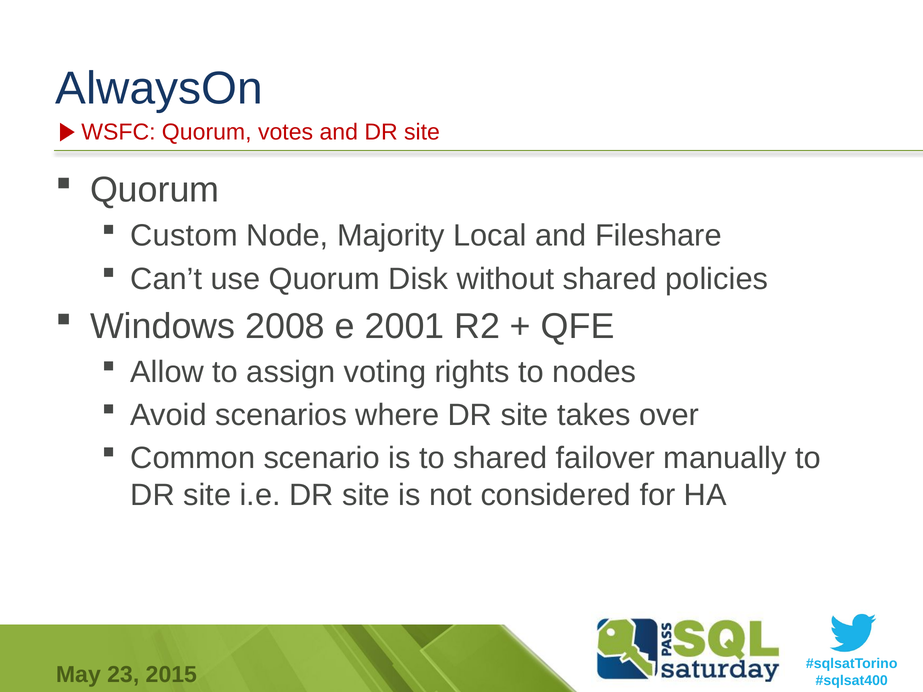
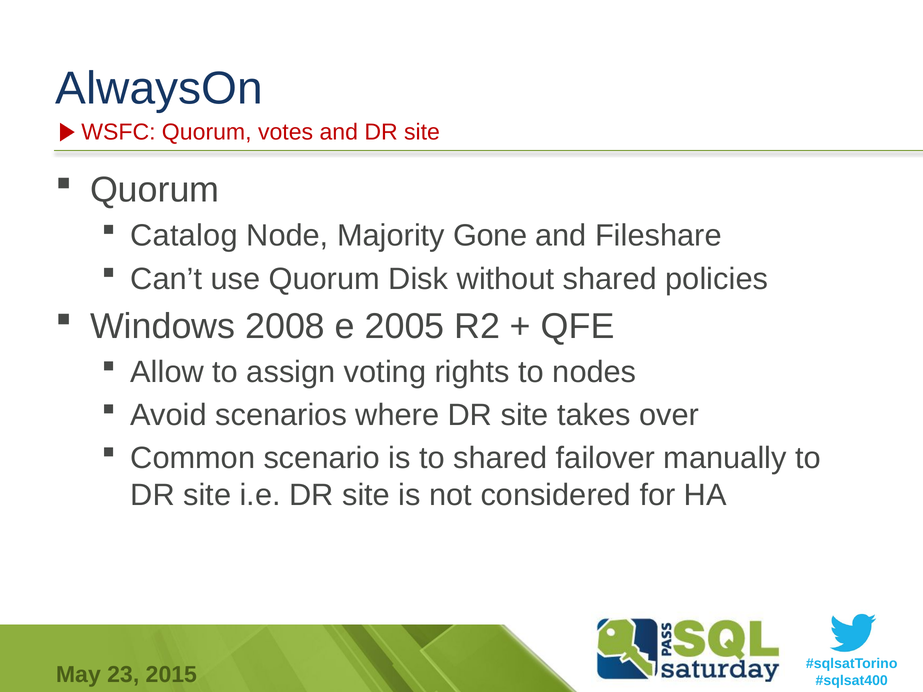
Custom: Custom -> Catalog (184, 236)
Local: Local -> Gone (490, 236)
2001: 2001 -> 2005 (405, 326)
